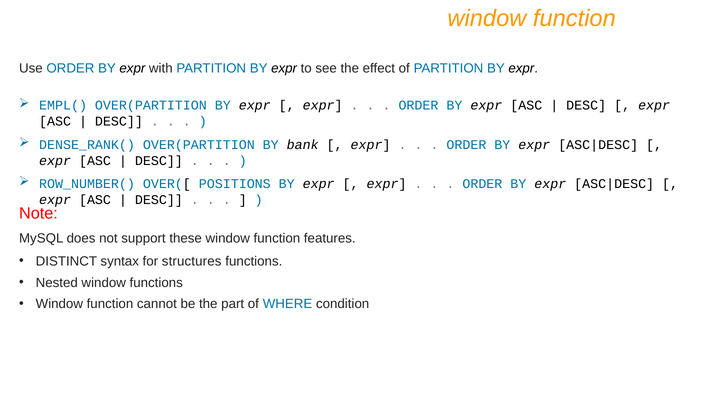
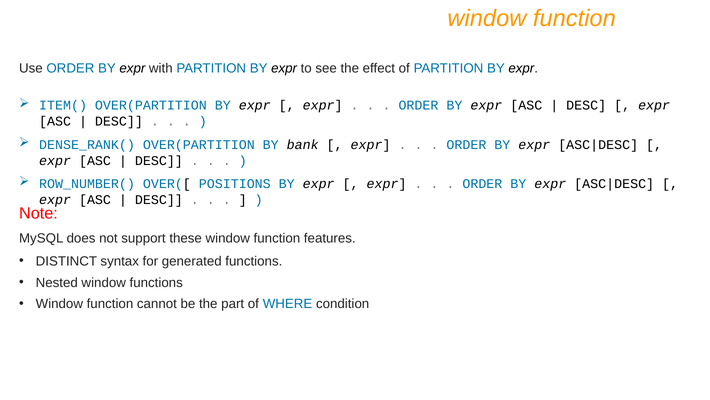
EMPL(: EMPL( -> ITEM( (63, 105)
structures: structures -> generated (192, 261)
